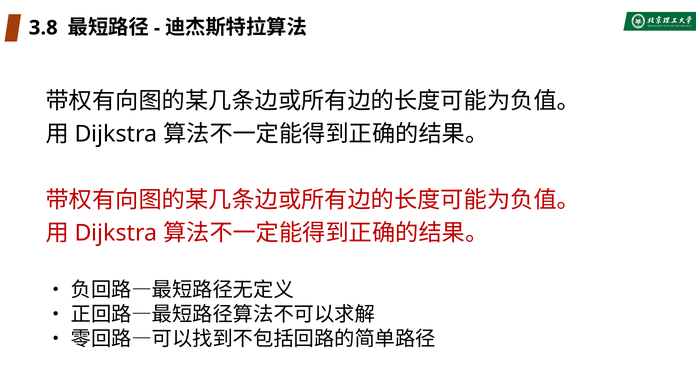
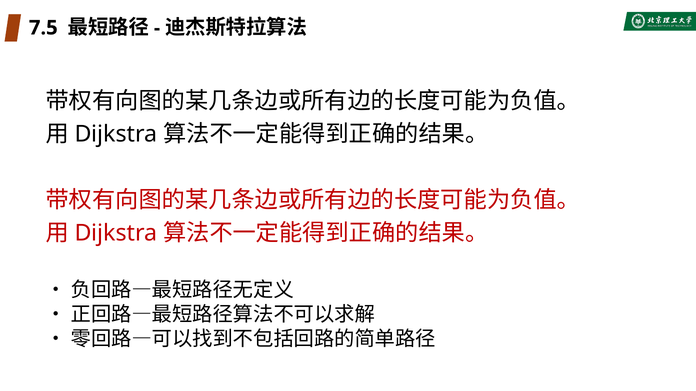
3.8: 3.8 -> 7.5 (43, 28)
